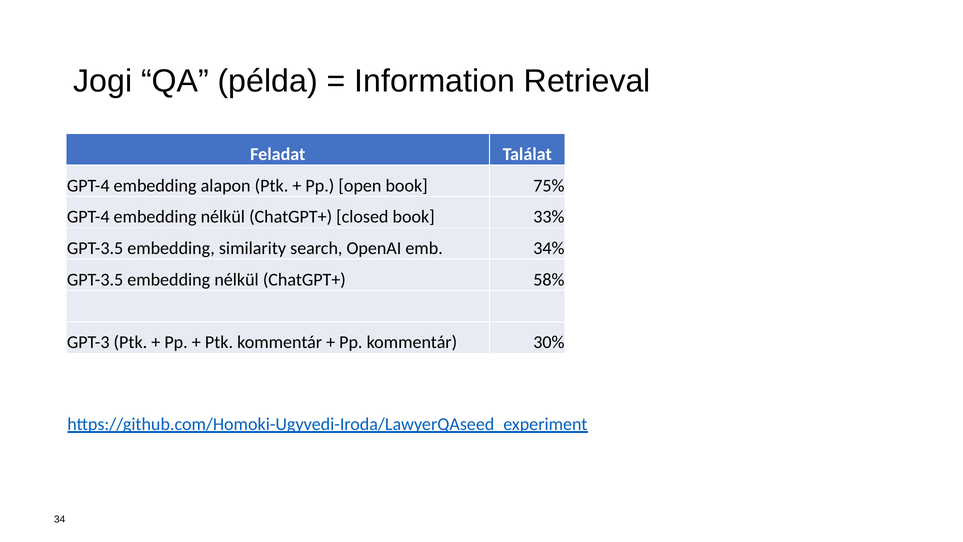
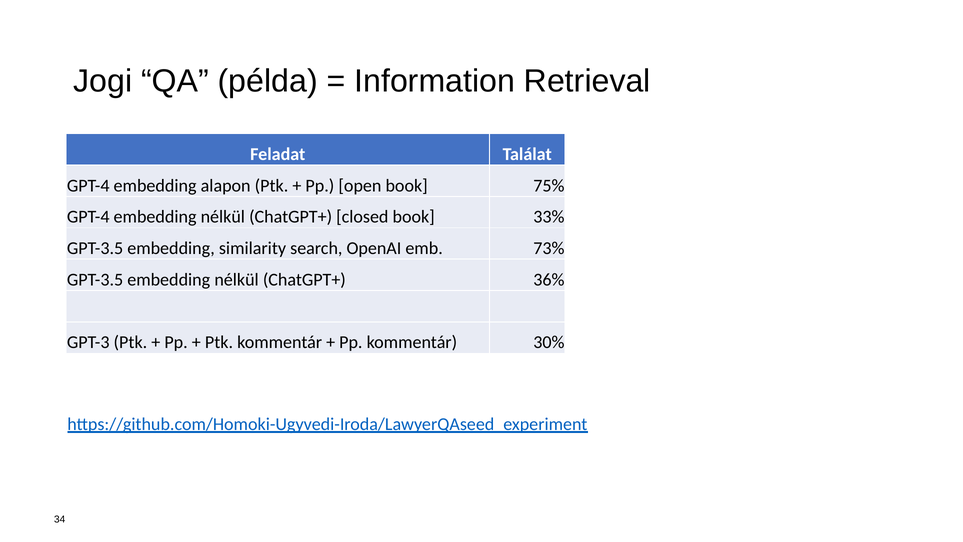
34%: 34% -> 73% (549, 248)
58%: 58% -> 36% (549, 280)
